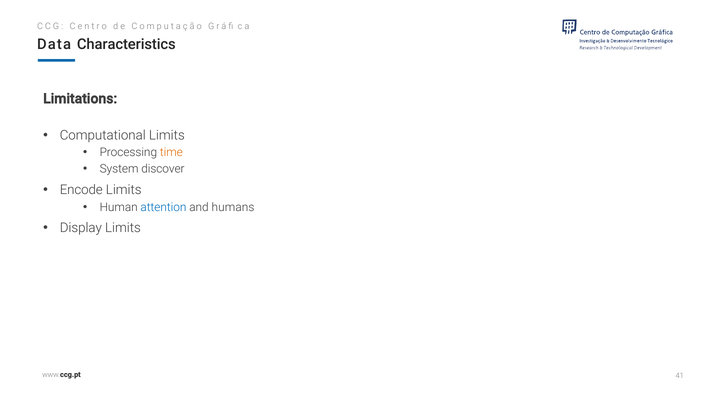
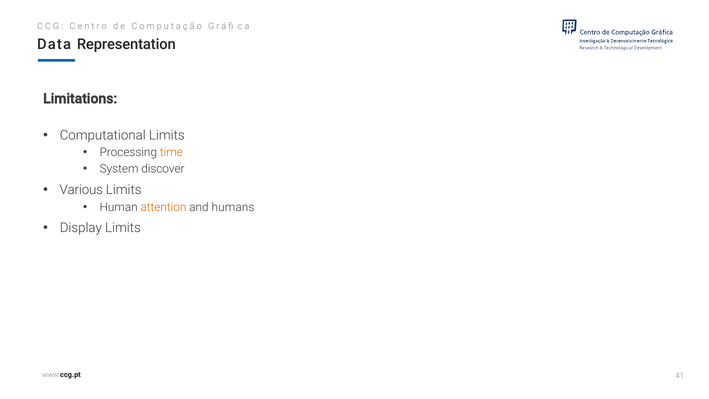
Characteristics: Characteristics -> Representation (126, 44)
Encode: Encode -> Various (81, 190)
attention colour: blue -> orange (163, 207)
